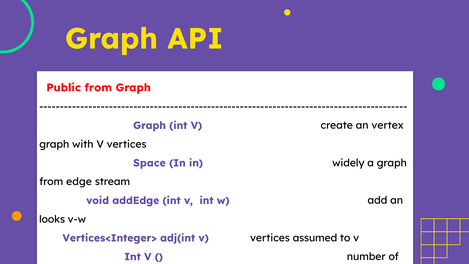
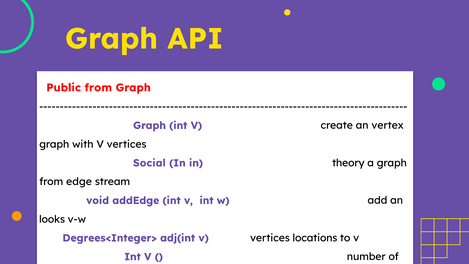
Space: Space -> Social (149, 163)
widely: widely -> theory (348, 163)
Vertices<Integer>: Vertices<Integer> -> Degrees<Integer> (110, 238)
assumed: assumed -> locations (315, 238)
